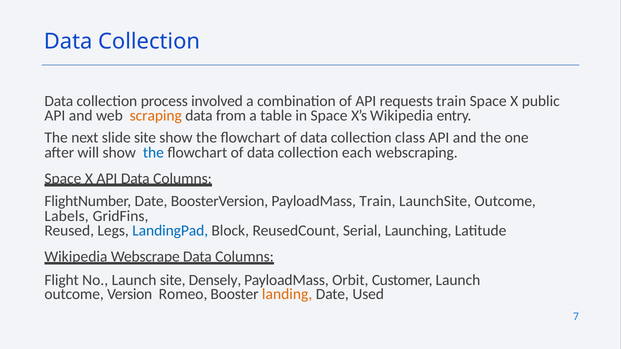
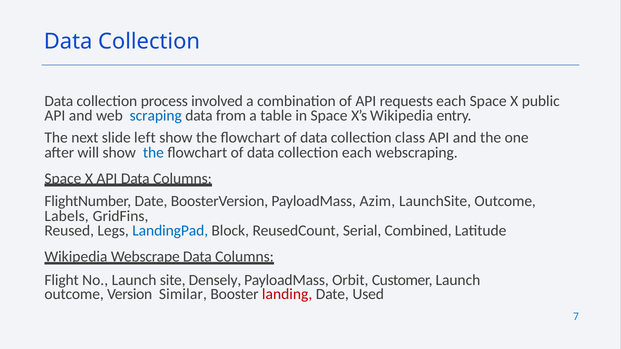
requests train: train -> each (451, 101)
scraping colour: orange -> blue (156, 116)
slide site: site -> left (145, 138)
PayloadMass Train: Train -> Azim (377, 201)
Launching: Launching -> Combined (418, 231)
Romeo: Romeo -> Similar (183, 295)
landing colour: orange -> red (287, 295)
